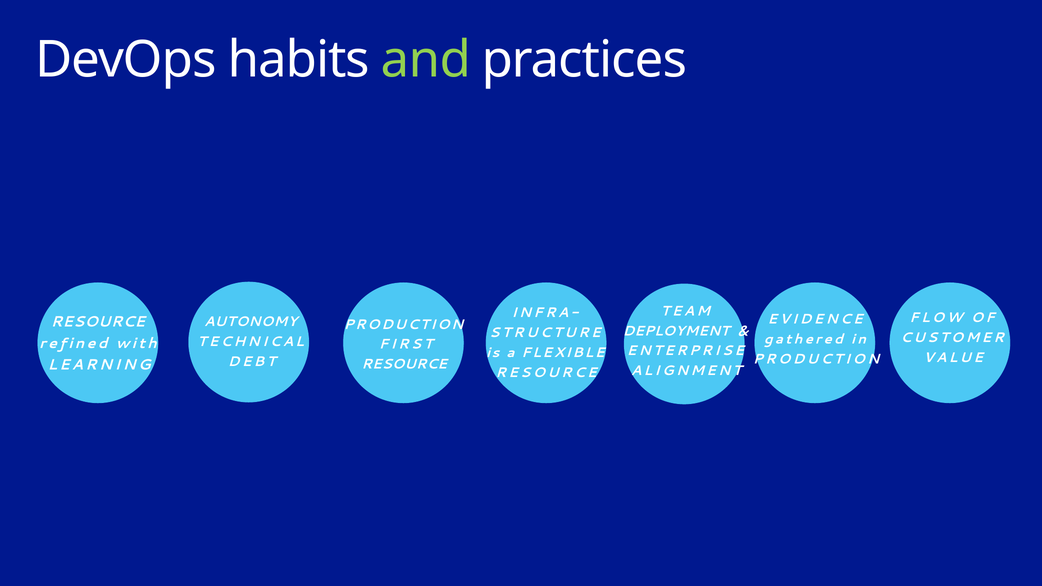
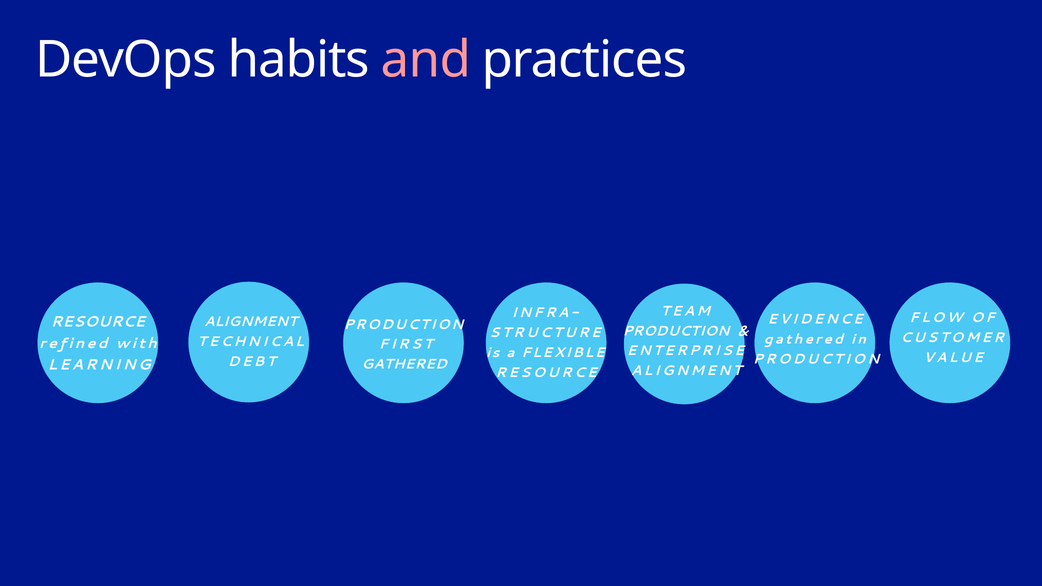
and colour: light green -> pink (426, 60)
AUTONOMY: AUTONOMY -> ALIGNMENT (251, 322)
DEPLOYMENT: DEPLOYMENT -> PRODUCTION (676, 331)
RESOURCE: RESOURCE -> GATHERED (404, 364)
